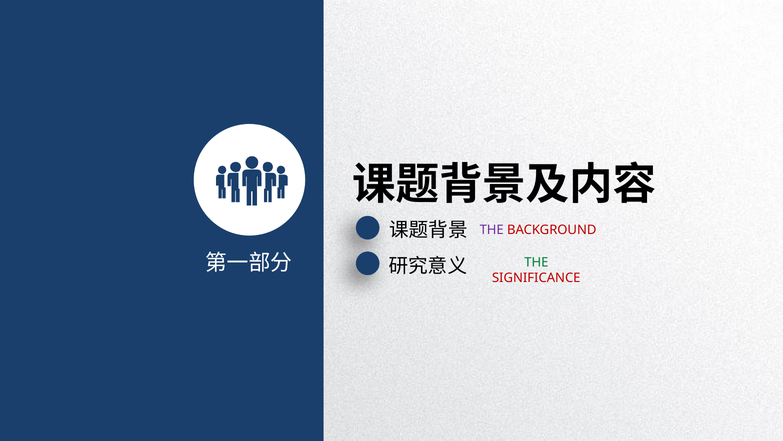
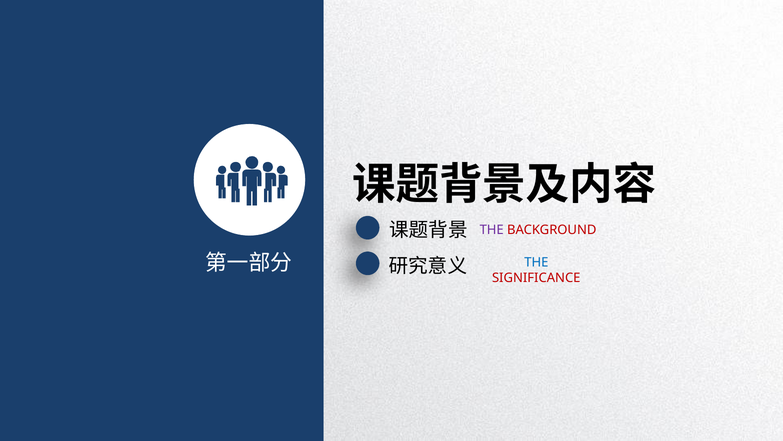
THE colour: green -> blue (536, 262)
